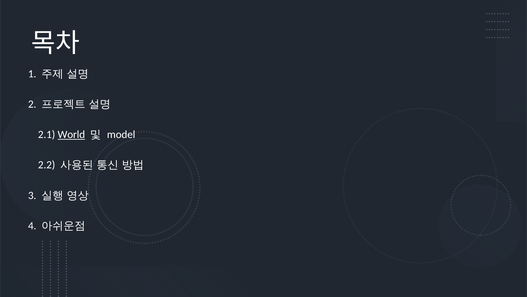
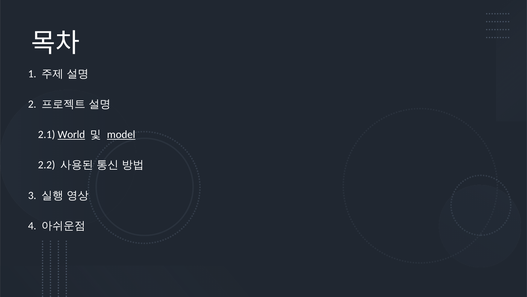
model underline: none -> present (121, 134)
